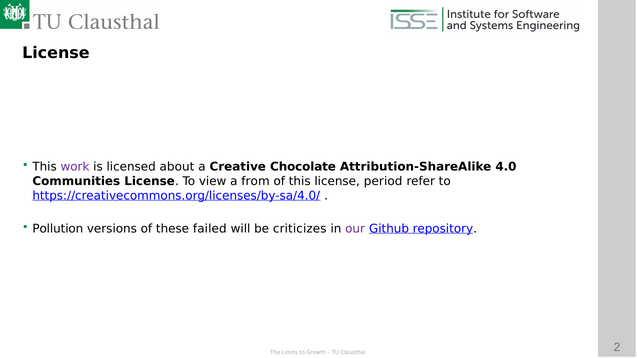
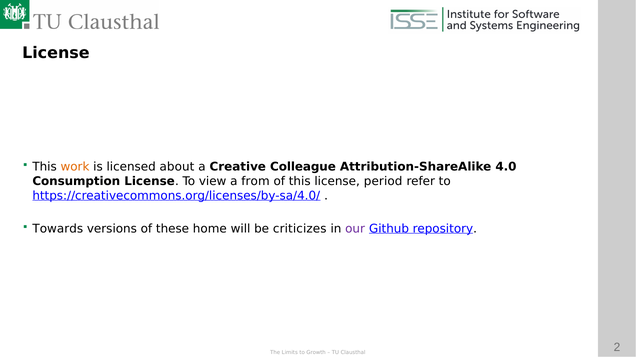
work colour: purple -> orange (75, 167)
Chocolate: Chocolate -> Colleague (303, 167)
Communities: Communities -> Consumption (76, 181)
Pollution: Pollution -> Towards (58, 229)
failed: failed -> home (210, 229)
